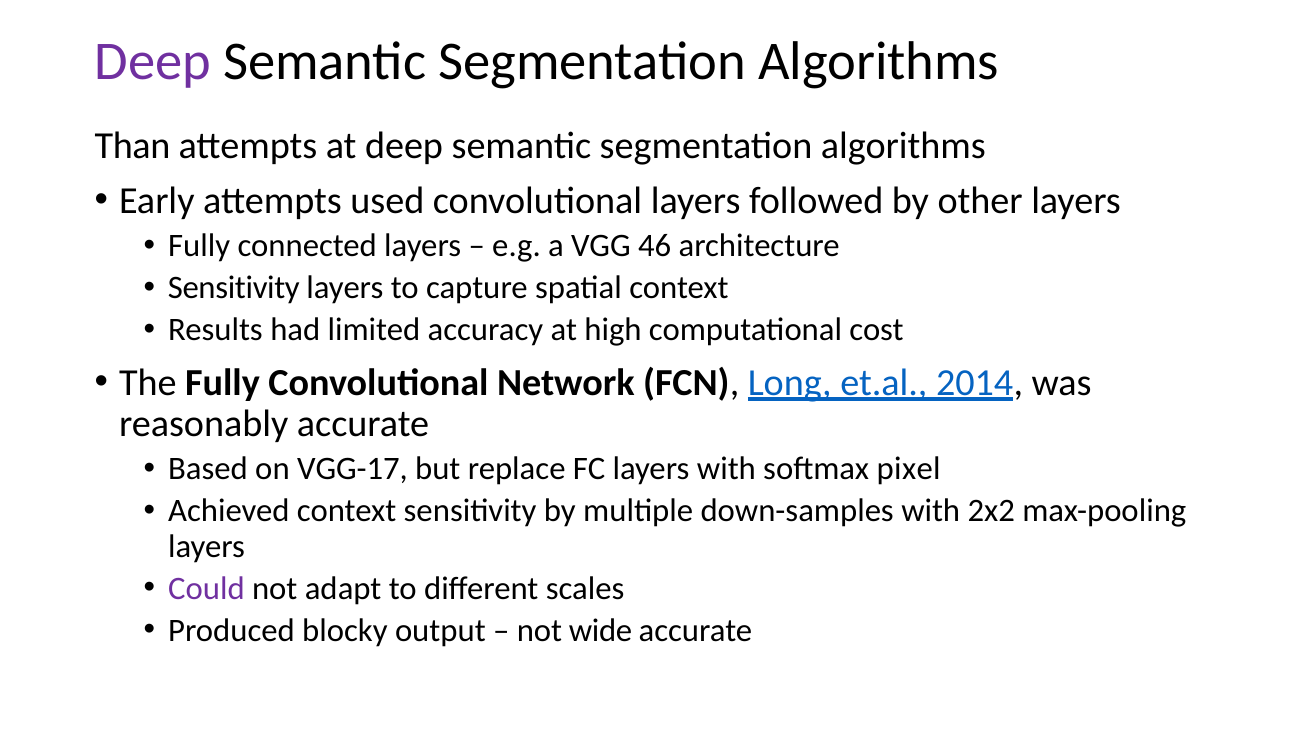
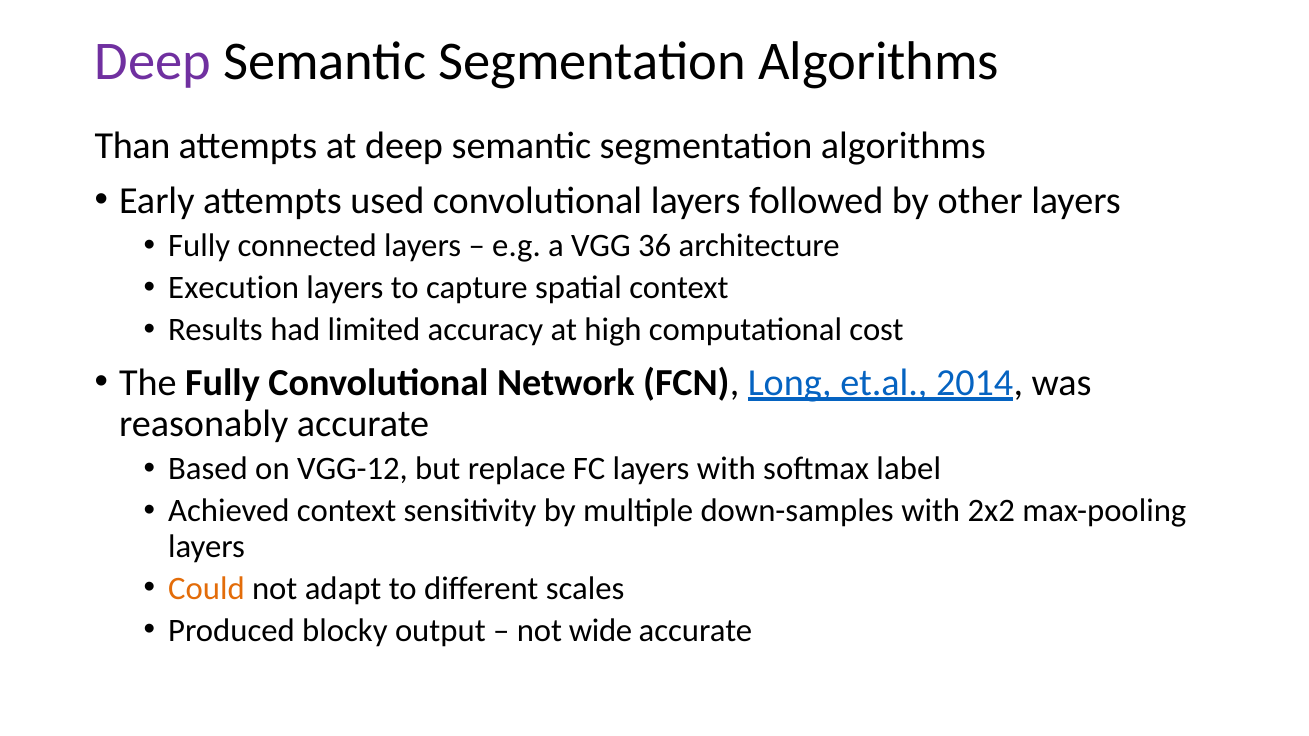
46: 46 -> 36 (655, 246)
Sensitivity: Sensitivity -> Execution (234, 288)
VGG-17: VGG-17 -> VGG-12 (352, 469)
pixel: pixel -> label (909, 469)
Could colour: purple -> orange (206, 589)
